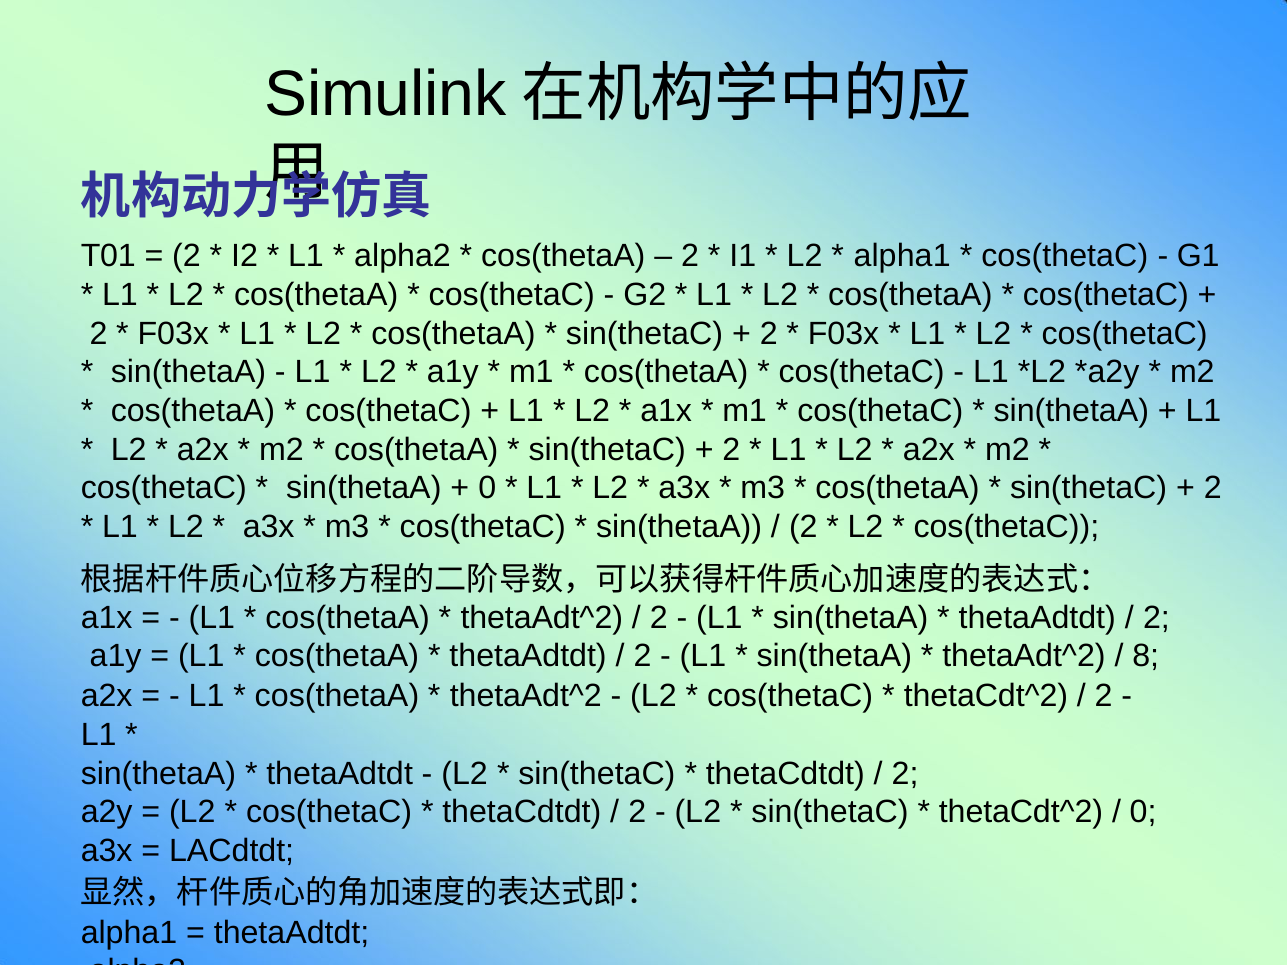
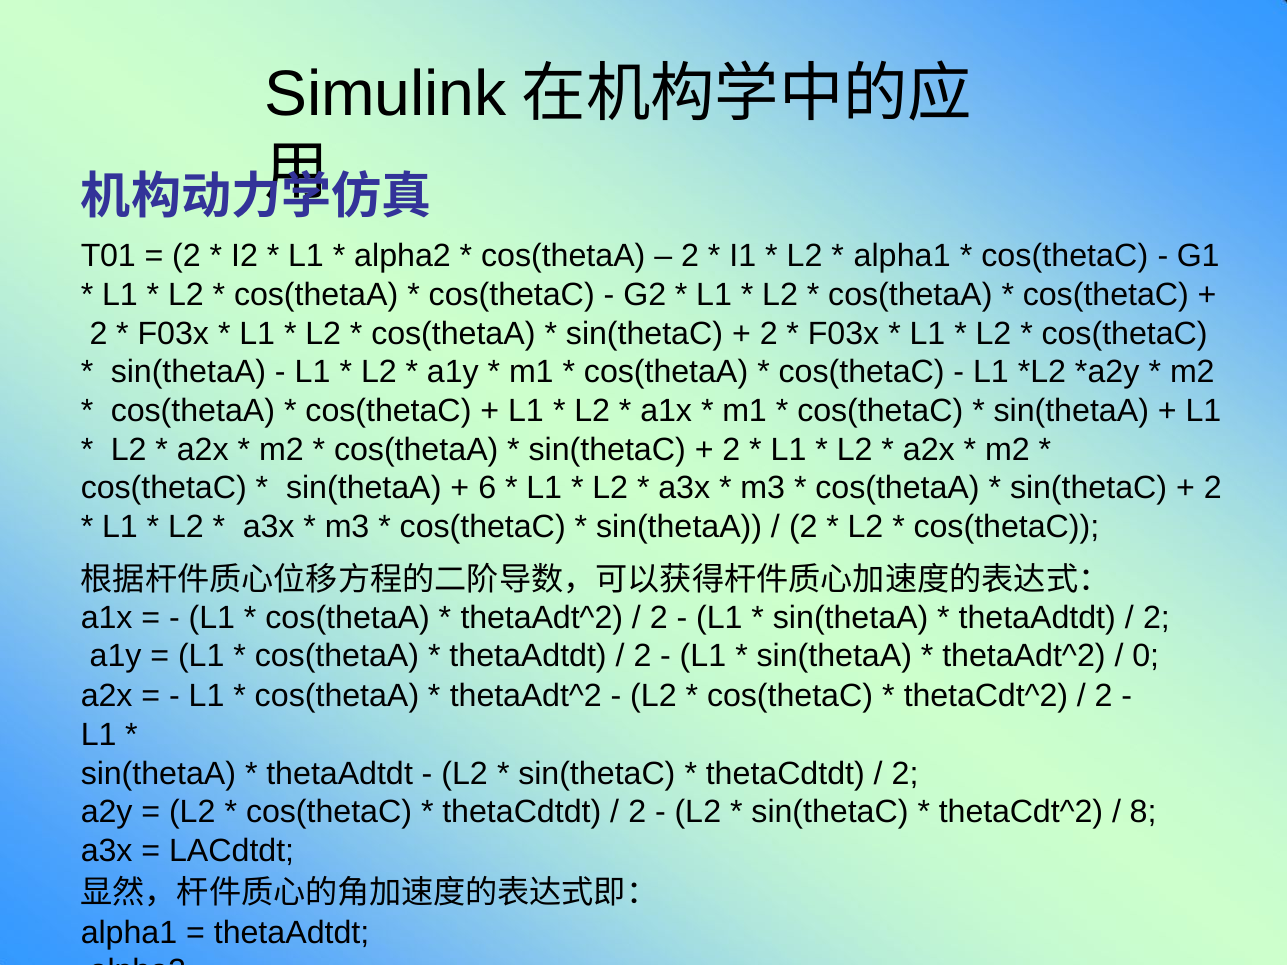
0: 0 -> 6 (487, 488)
8: 8 -> 0 (1146, 656)
0: 0 -> 8 (1143, 812)
